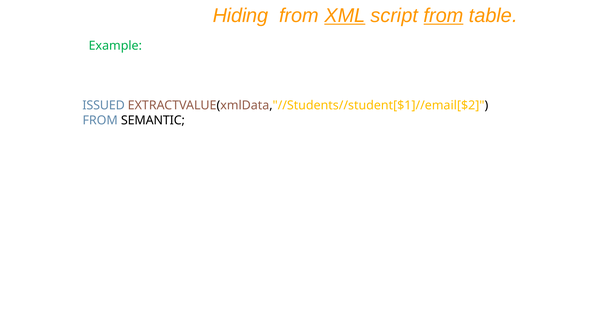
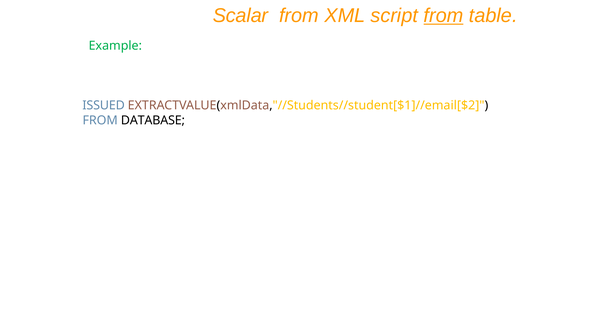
Hiding: Hiding -> Scalar (240, 16)
XML underline: present -> none (345, 16)
SEMANTIC: SEMANTIC -> DATABASE (153, 120)
